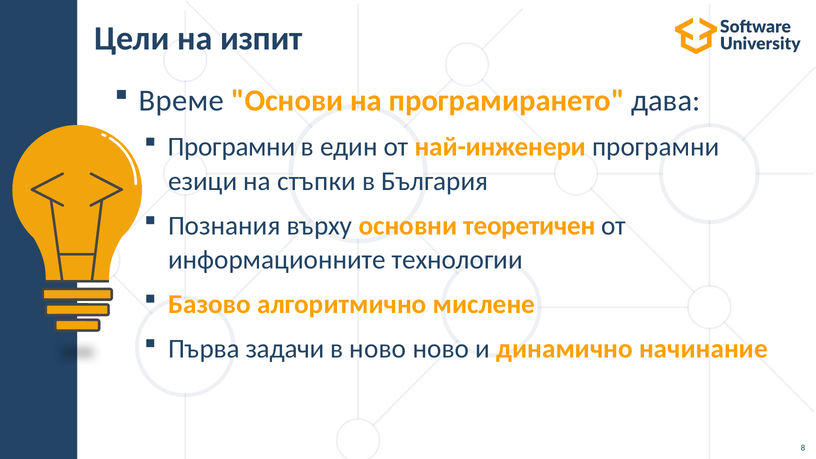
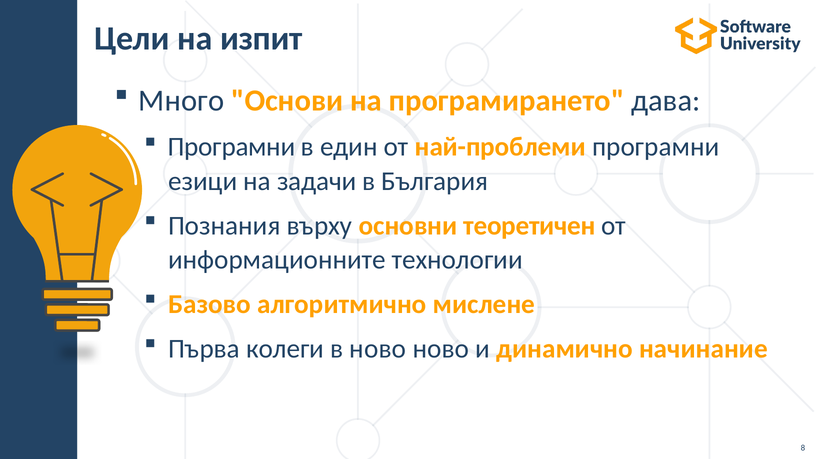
Време: Време -> Много (181, 101)
най-инженери: най-инженери -> най-проблеми (500, 147)
стъпки: стъпки -> задачи (317, 181)
задачи: задачи -> колеги (285, 349)
